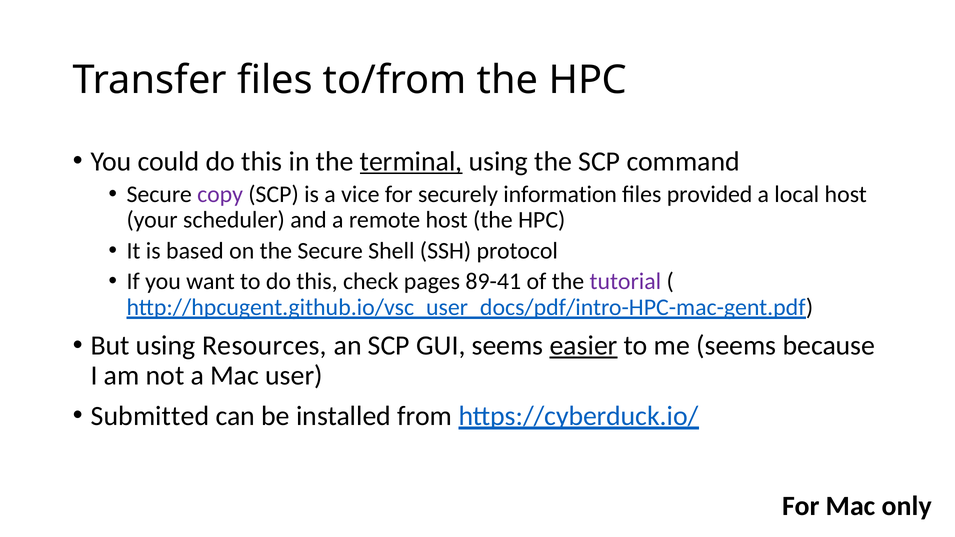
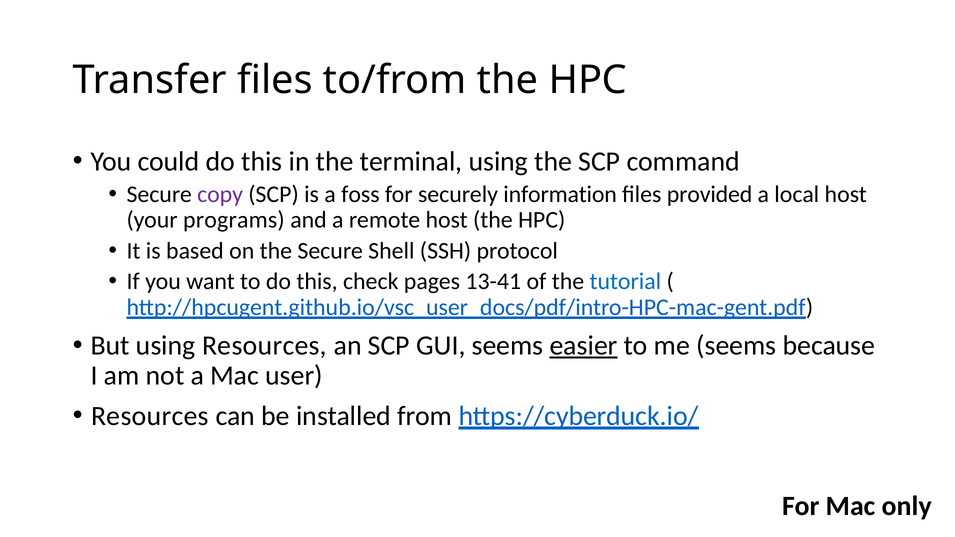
terminal underline: present -> none (411, 161)
vice: vice -> foss (360, 194)
scheduler: scheduler -> programs (234, 220)
89-41: 89-41 -> 13-41 (493, 282)
tutorial colour: purple -> blue (625, 282)
Submitted: Submitted -> Resources (150, 416)
